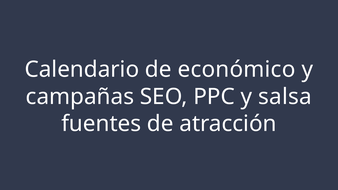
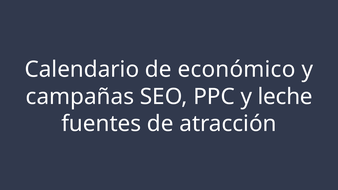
salsa: salsa -> leche (285, 97)
